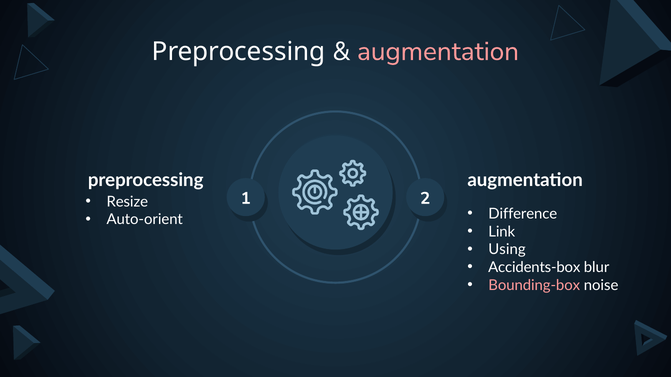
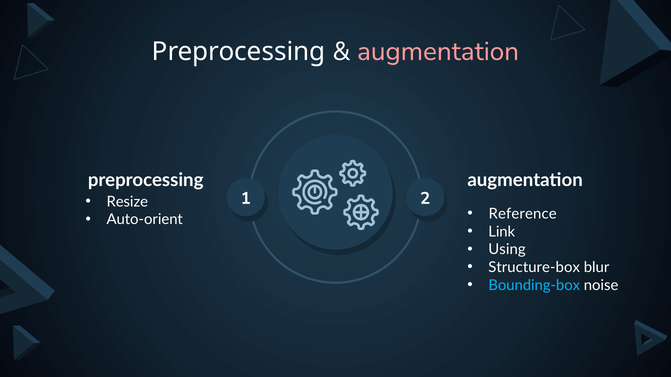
Difference: Difference -> Reference (523, 214)
Accidents-box: Accidents-box -> Structure-box (534, 268)
Bounding-box colour: pink -> light blue (534, 286)
